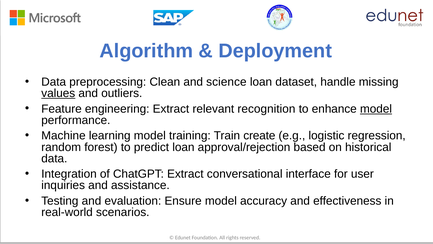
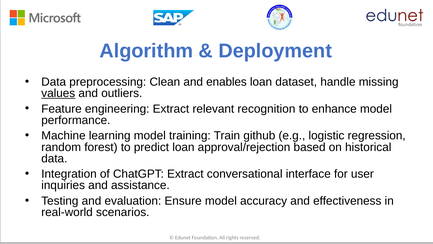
science: science -> enables (227, 82)
model underline: present -> none (376, 109)
create: create -> github (259, 135)
